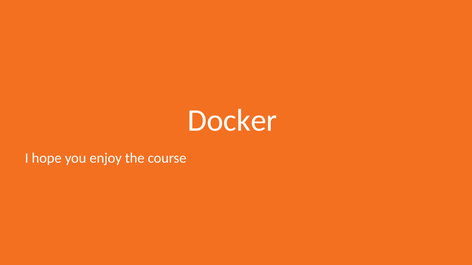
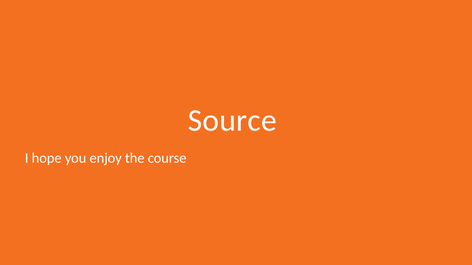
Docker: Docker -> Source (232, 121)
